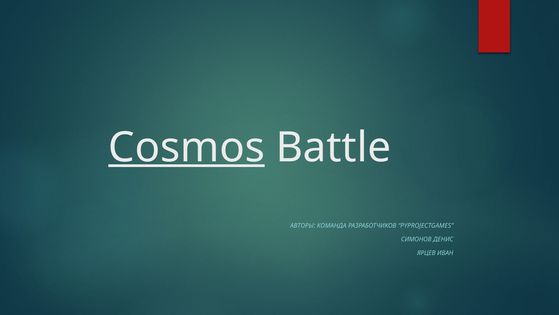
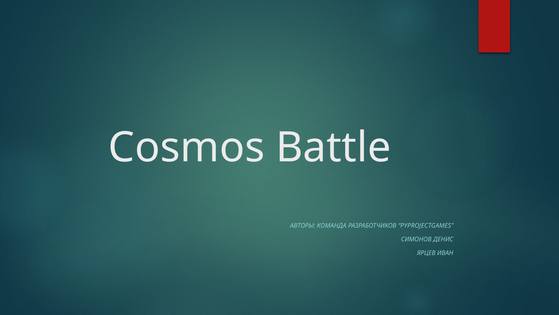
Cosmos underline: present -> none (187, 147)
